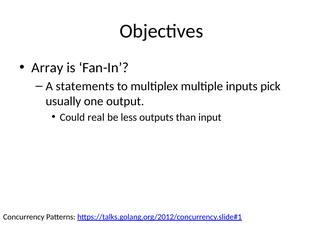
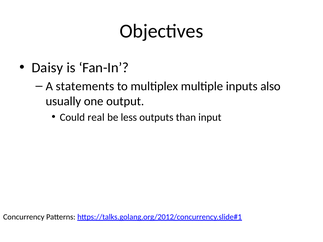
Array: Array -> Daisy (47, 68)
pick: pick -> also (270, 86)
